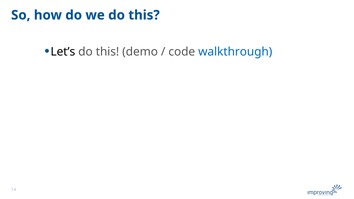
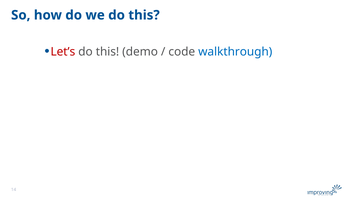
Let’s colour: black -> red (63, 52)
